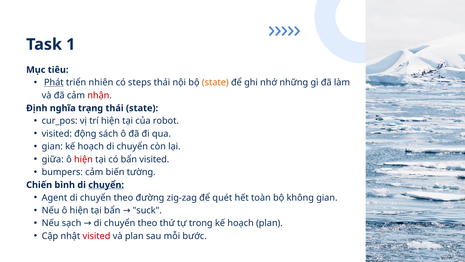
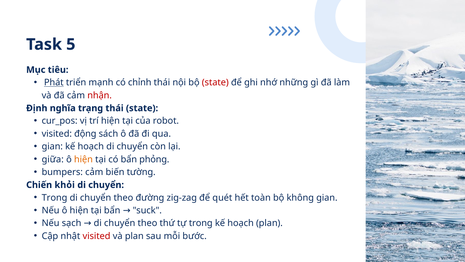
1: 1 -> 5 (71, 44)
nhiên: nhiên -> mạnh (101, 82)
steps: steps -> chỉnh (140, 82)
state colour: orange -> red (215, 82)
hiện colour: red -> orange (83, 159)
bẩn visited: visited -> phỏng (154, 159)
bình: bình -> khỏi (65, 185)
chuyển underline: present -> none (106, 185)
Agent: Agent -> Trong (54, 197)
